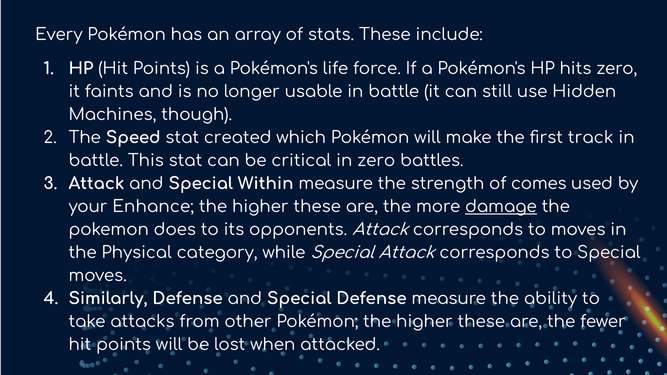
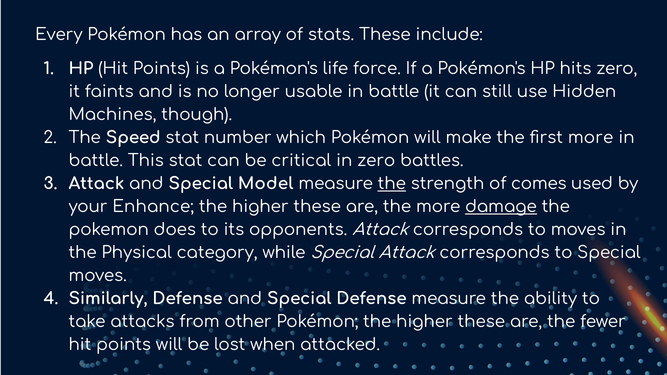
created: created -> number (238, 138)
first track: track -> more (591, 138)
Within: Within -> Model (266, 184)
the underline: none -> present (392, 184)
